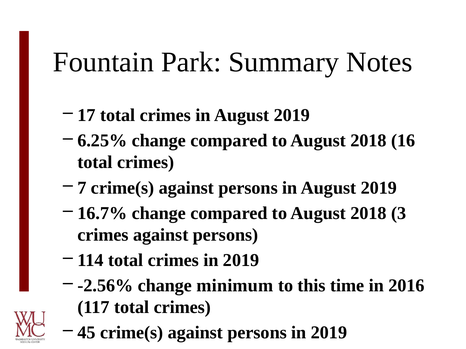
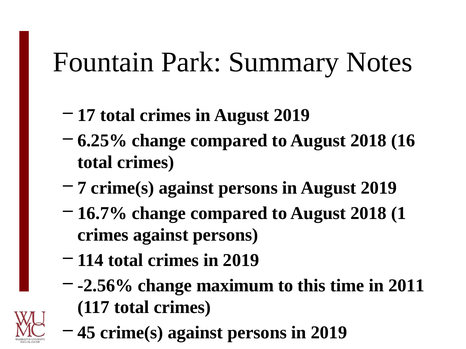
3: 3 -> 1 (399, 213)
minimum: minimum -> maximum (235, 286)
2016: 2016 -> 2011 (407, 286)
